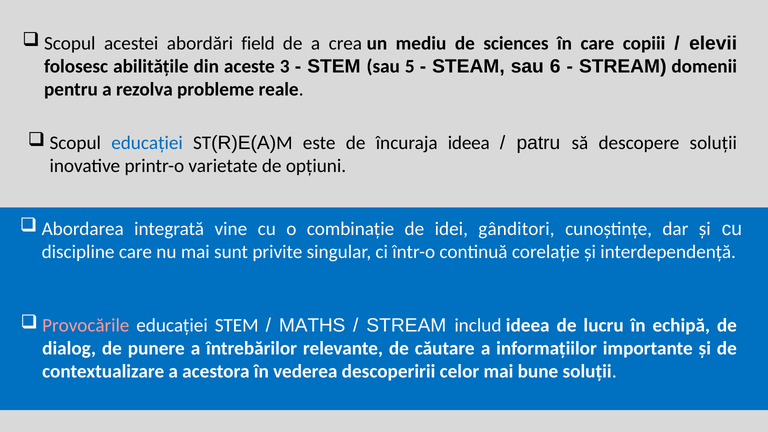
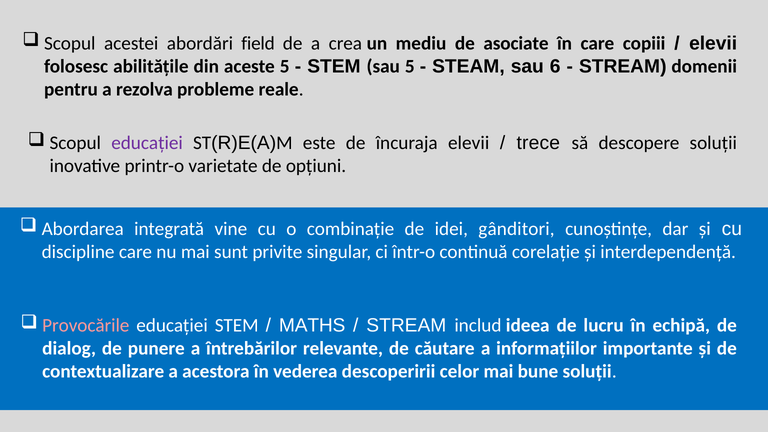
sciences: sciences -> asociate (516, 43)
aceste 3: 3 -> 5 (285, 66)
educației colour: blue -> purple (147, 143)
încuraja ideea: ideea -> elevii (469, 143)
patru: patru -> trece (538, 143)
